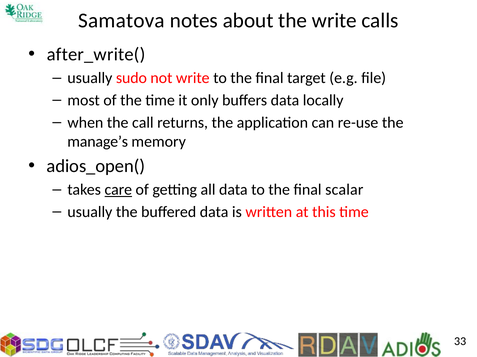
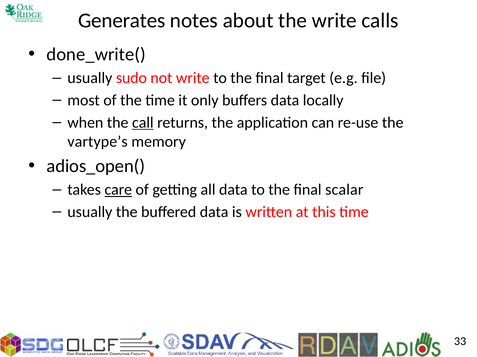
Samatova: Samatova -> Generates (122, 20)
after_write(: after_write( -> done_write( (96, 55)
call underline: none -> present (143, 123)
manage’s: manage’s -> vartype’s (98, 142)
